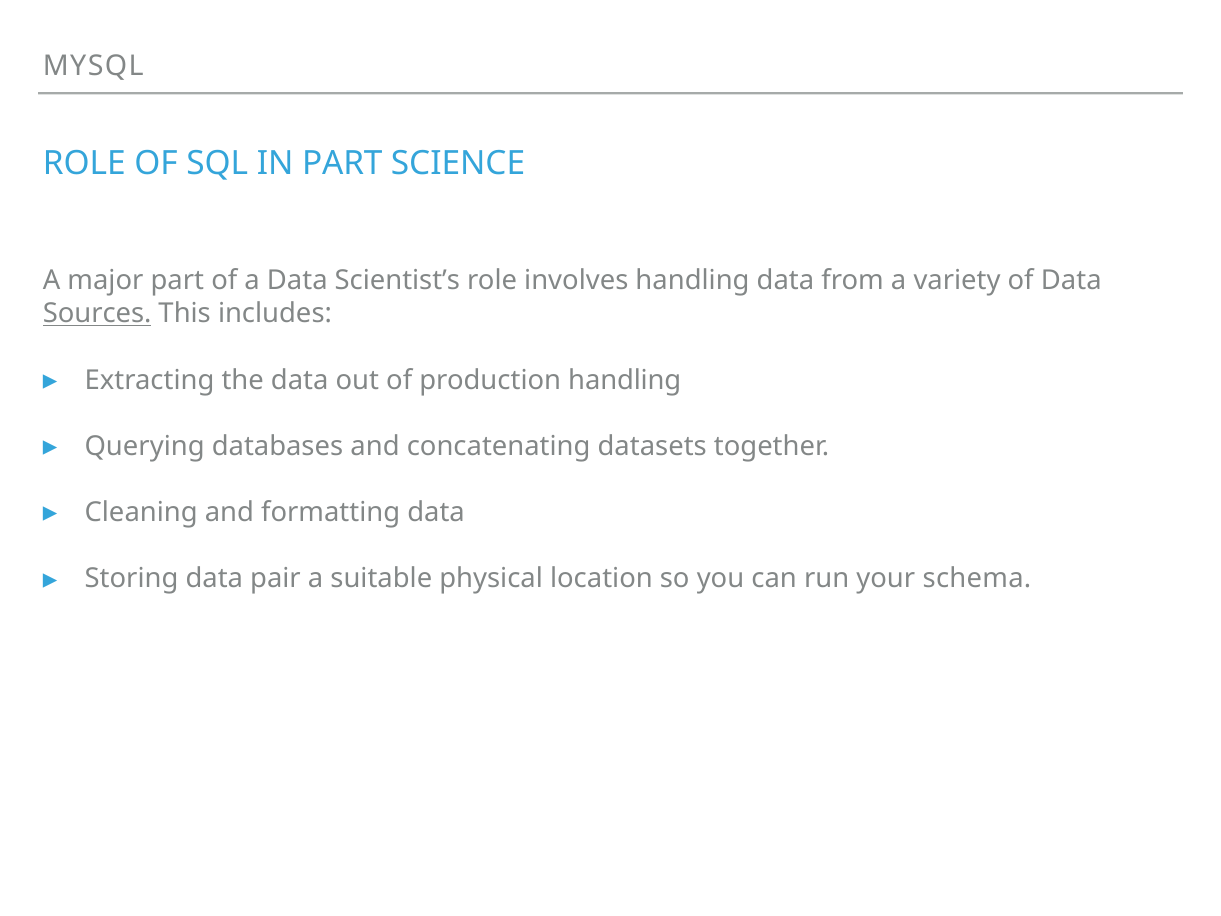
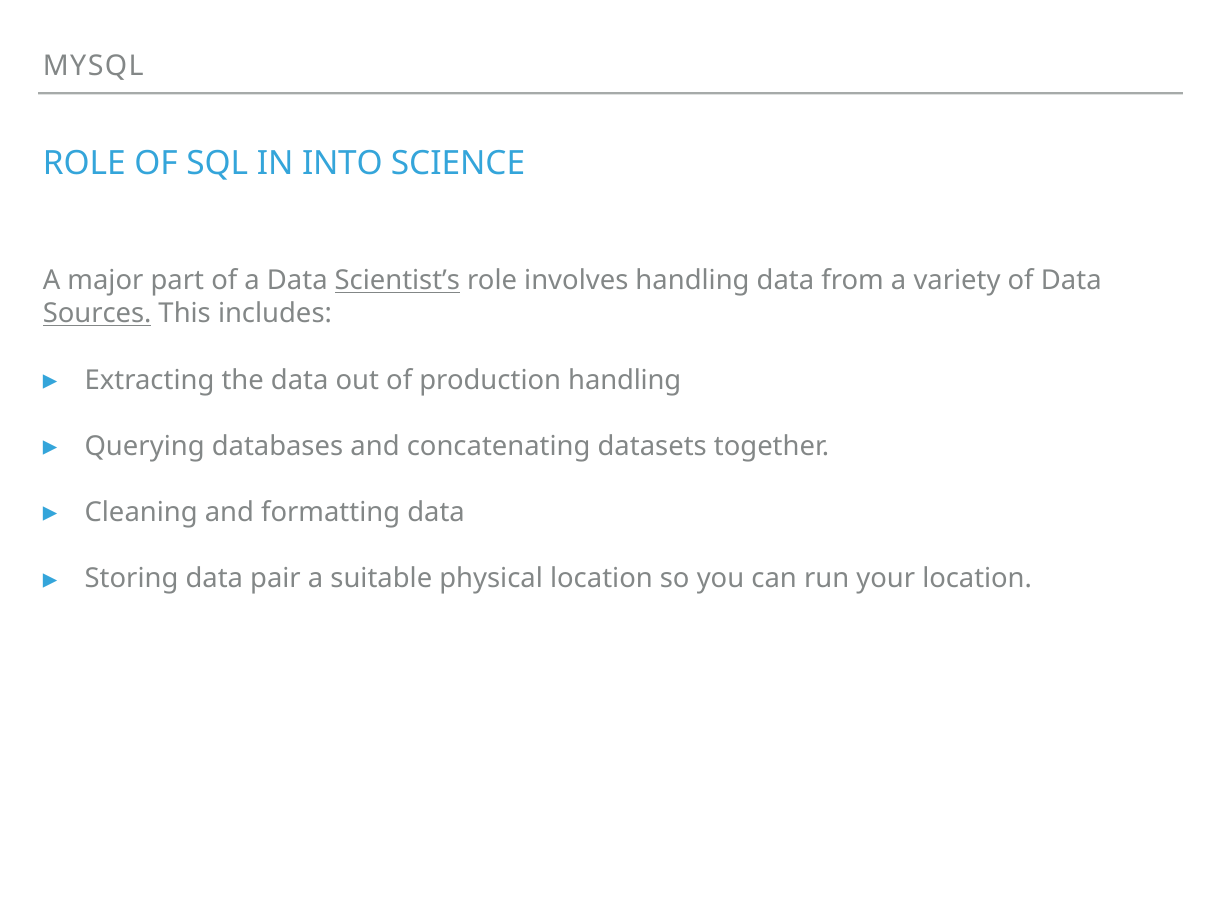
IN PART: PART -> INTO (342, 164)
Scientist’s underline: none -> present (397, 281)
your schema: schema -> location (977, 579)
